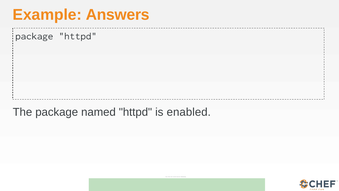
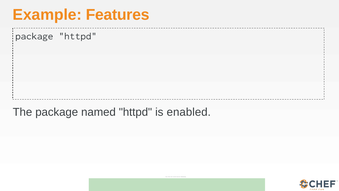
Answers: Answers -> Features (118, 15)
